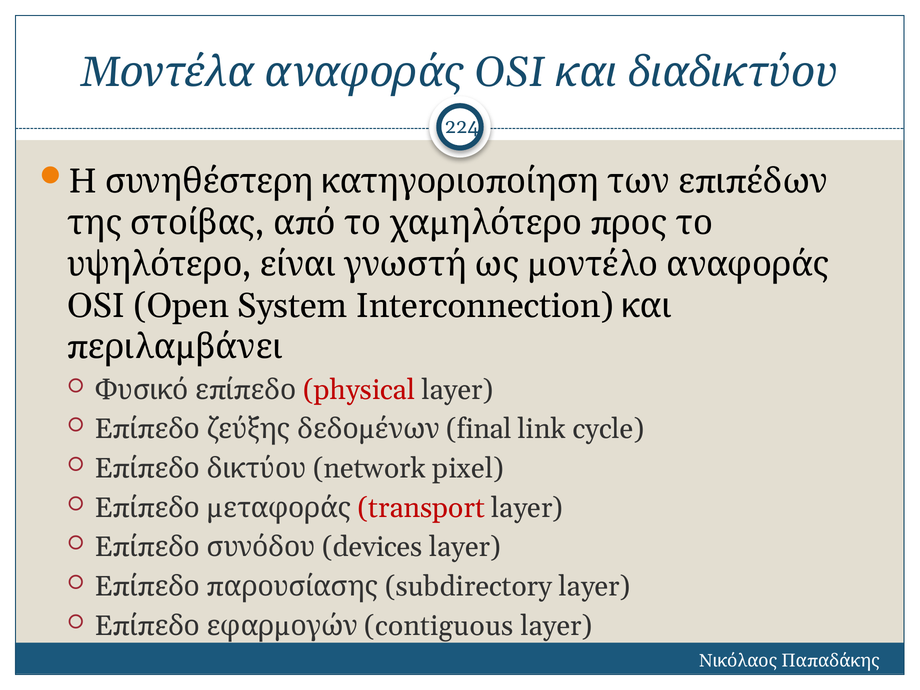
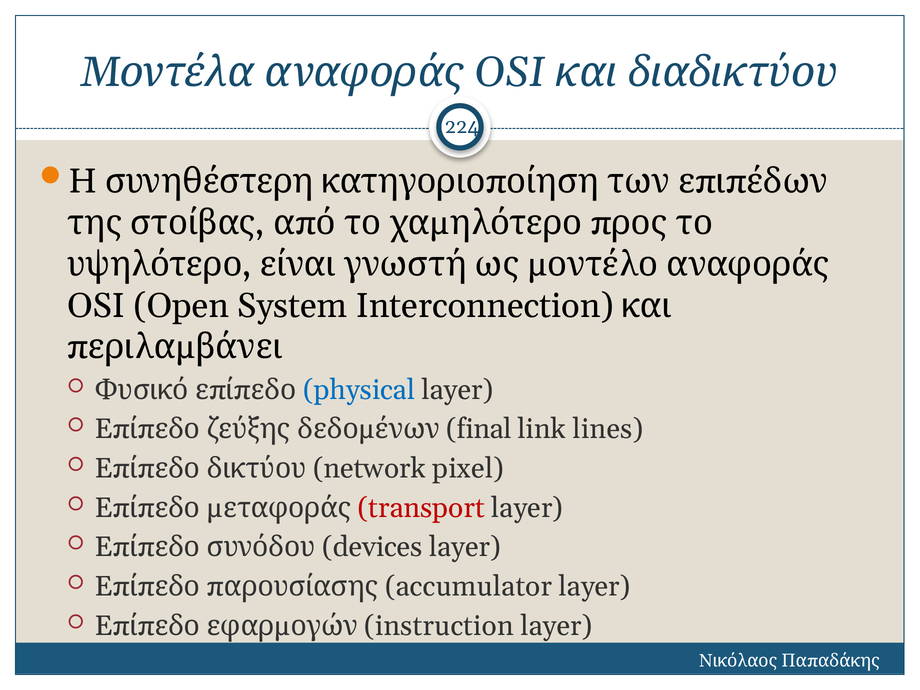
physical colour: red -> blue (359, 390)
cycle: cycle -> lines (608, 429)
subdirectory: subdirectory -> accumulator (469, 586)
contiguous: contiguous -> instruction (439, 626)
